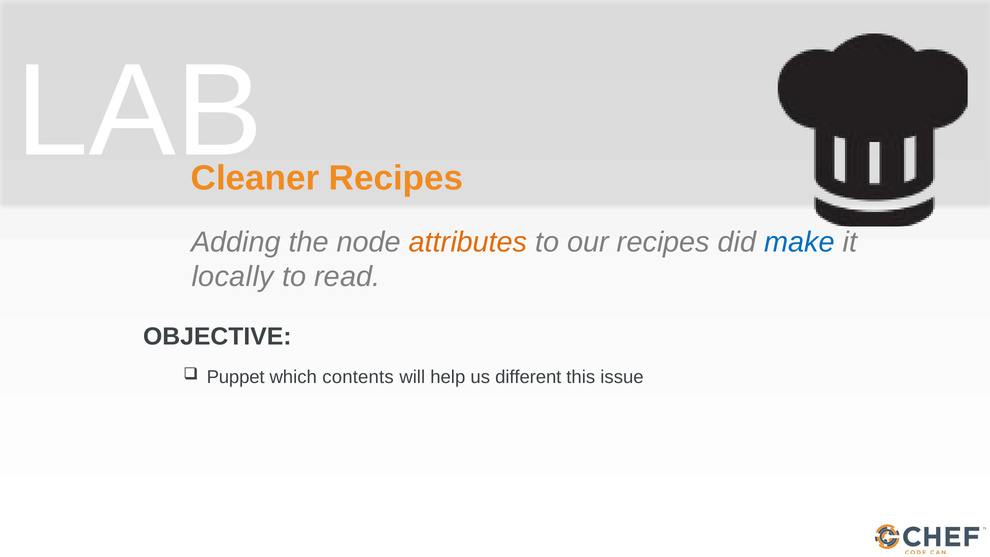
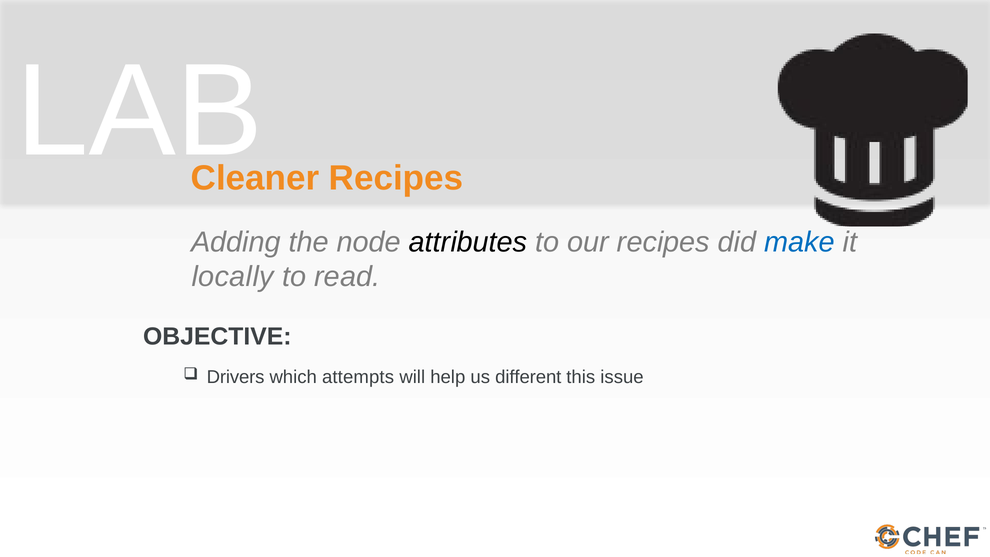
attributes colour: orange -> black (468, 242)
Puppet: Puppet -> Drivers (236, 377)
contents: contents -> attempts (358, 377)
